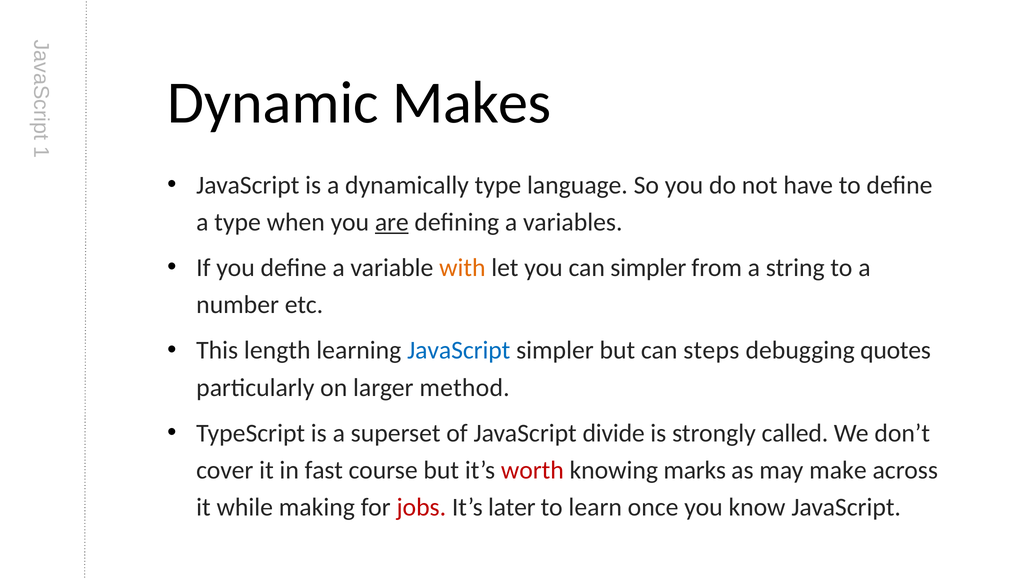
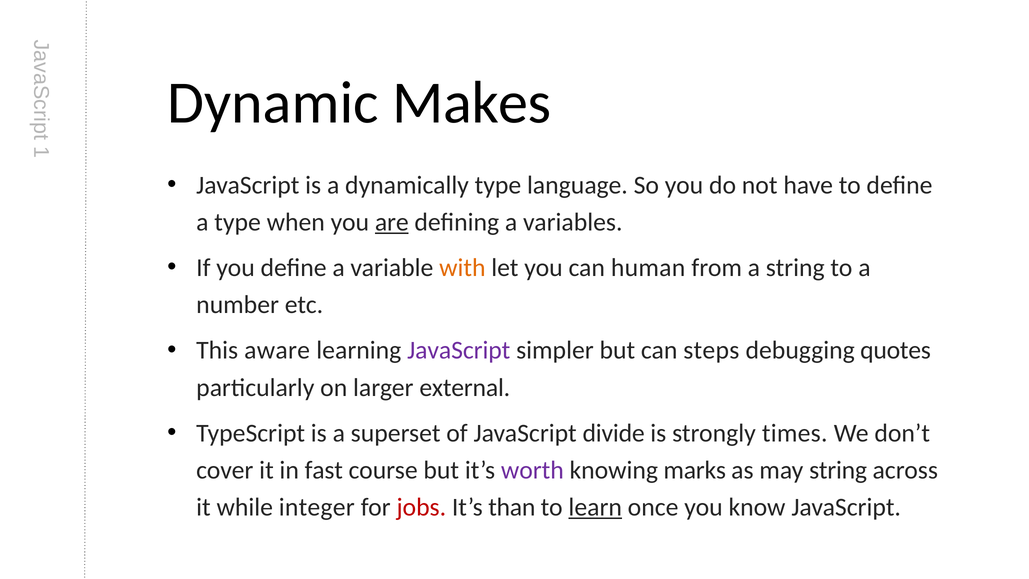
can simpler: simpler -> human (648, 268)
length: length -> aware (277, 350)
JavaScript colour: blue -> purple (459, 350)
method: method -> external (465, 387)
called: called -> times (795, 433)
worth colour: red -> purple (532, 470)
may make: make -> string (838, 470)
making: making -> integer (317, 507)
later: later -> than (512, 507)
learn underline: none -> present (595, 507)
